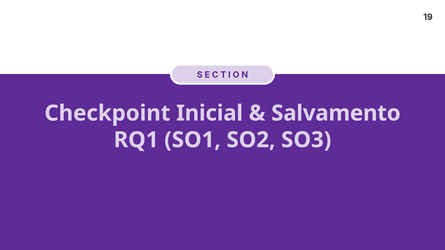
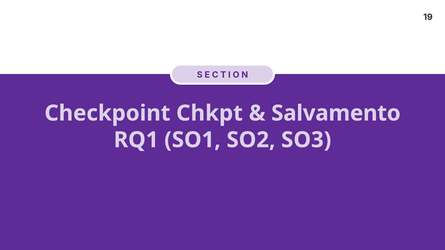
Inicial: Inicial -> Chkpt (210, 113)
